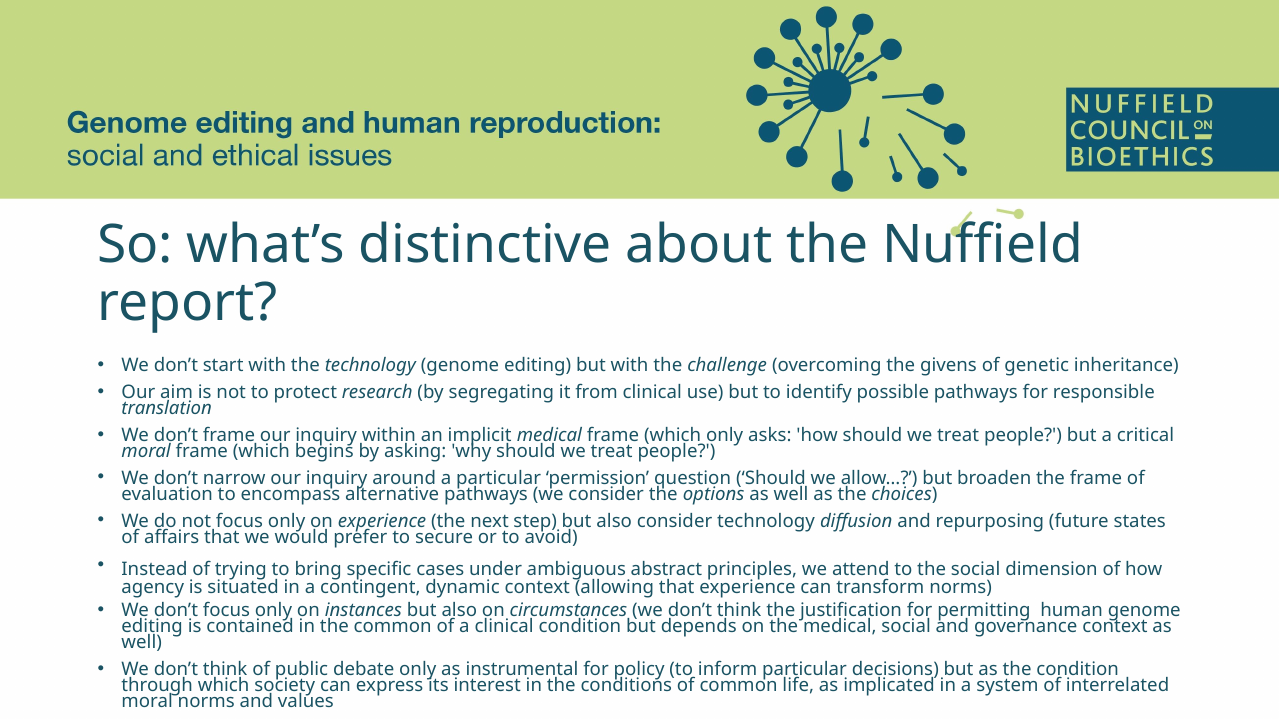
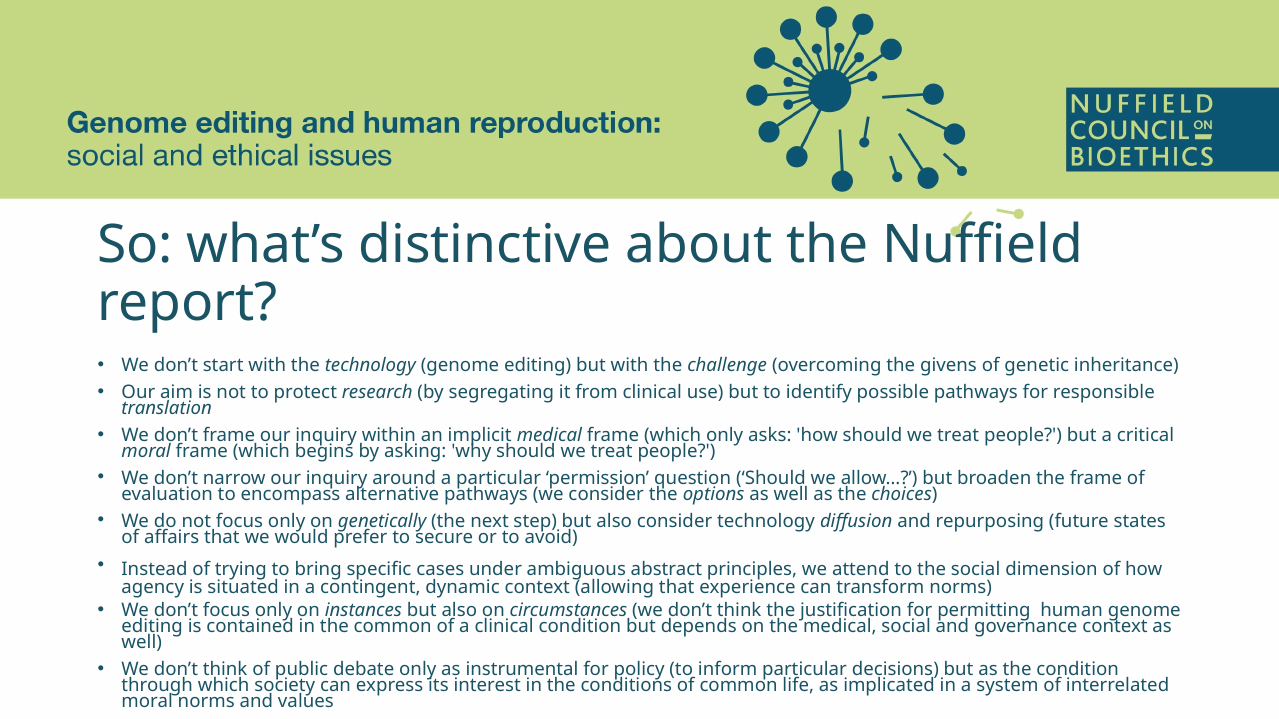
on experience: experience -> genetically (382, 521)
